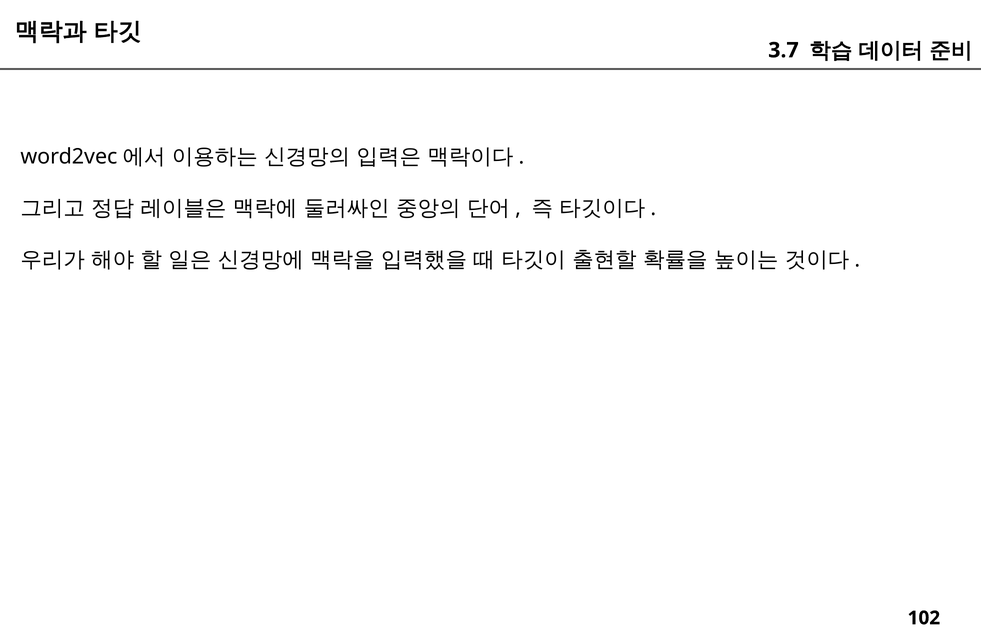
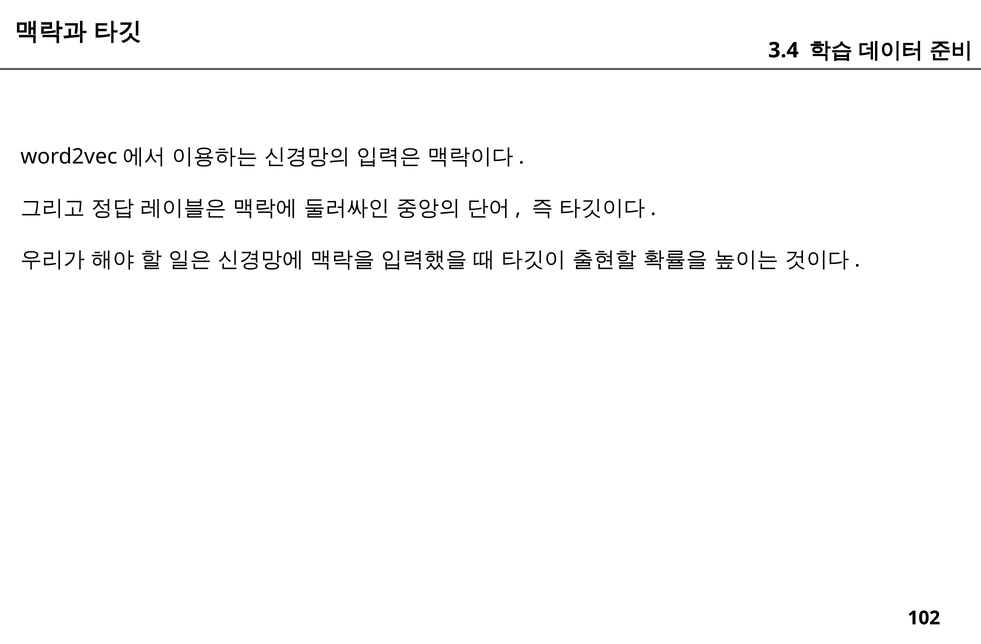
3.7: 3.7 -> 3.4 (783, 50)
